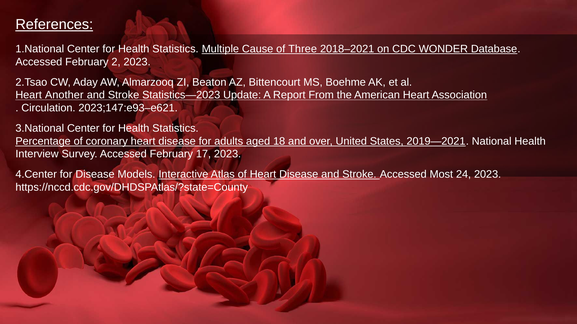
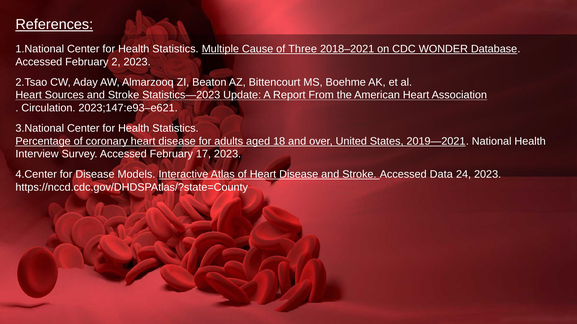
Another: Another -> Sources (64, 95)
Most: Most -> Data (441, 175)
